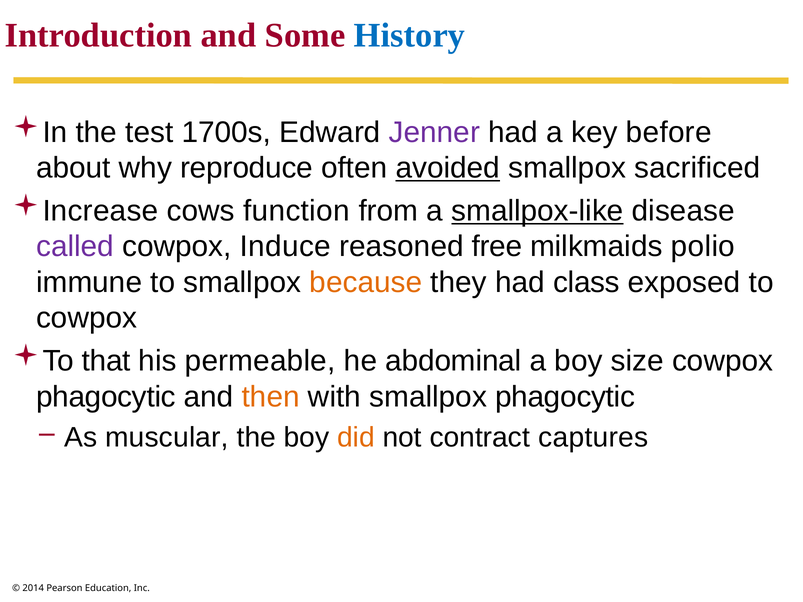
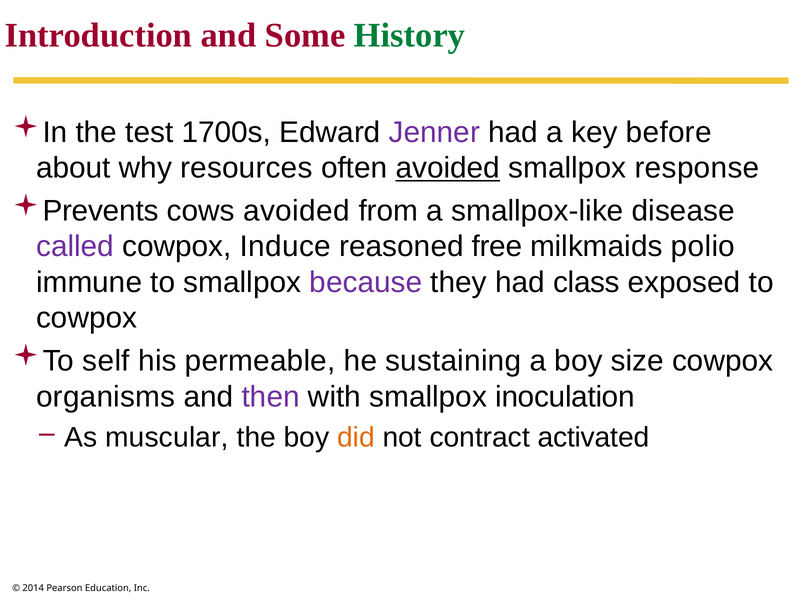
History colour: blue -> green (409, 36)
reproduce: reproduce -> resources (246, 168)
sacrificed: sacrificed -> response (697, 168)
Increase: Increase -> Prevents (101, 211)
cows function: function -> avoided (296, 211)
smallpox-like underline: present -> none (537, 211)
because colour: orange -> purple (366, 282)
that: that -> self (106, 361)
abdominal: abdominal -> sustaining (453, 361)
phagocytic: phagocytic -> organisms (106, 397)
then colour: orange -> purple (271, 397)
smallpox phagocytic: phagocytic -> inoculation (565, 397)
captures: captures -> activated (594, 438)
